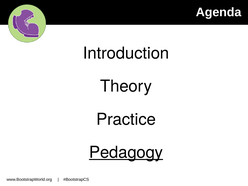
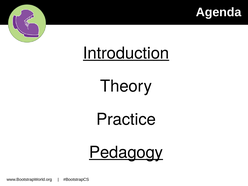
Introduction underline: none -> present (126, 53)
